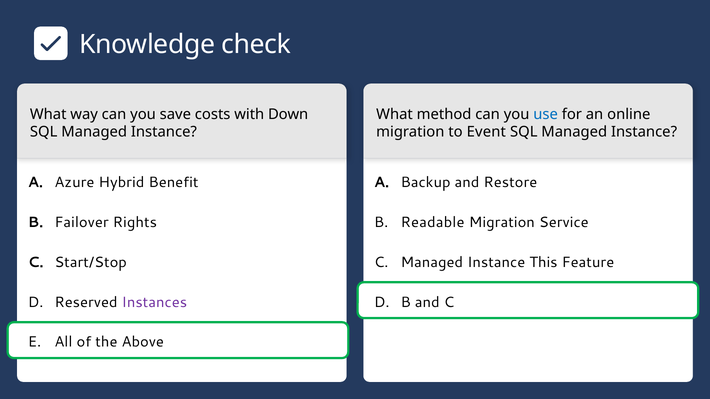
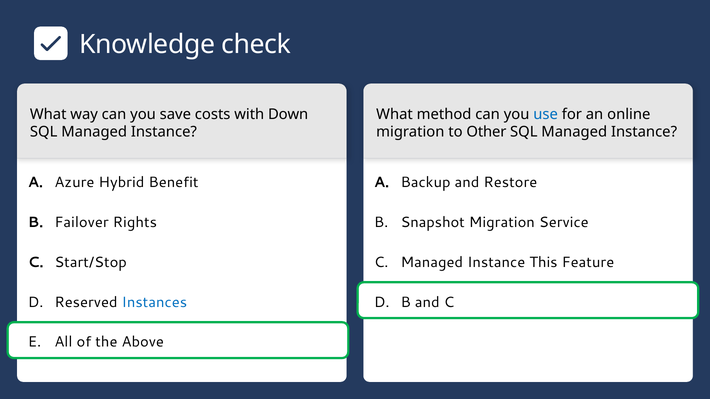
Event: Event -> Other (486, 132)
Readable: Readable -> Snapshot (433, 223)
Instances colour: purple -> blue (154, 302)
